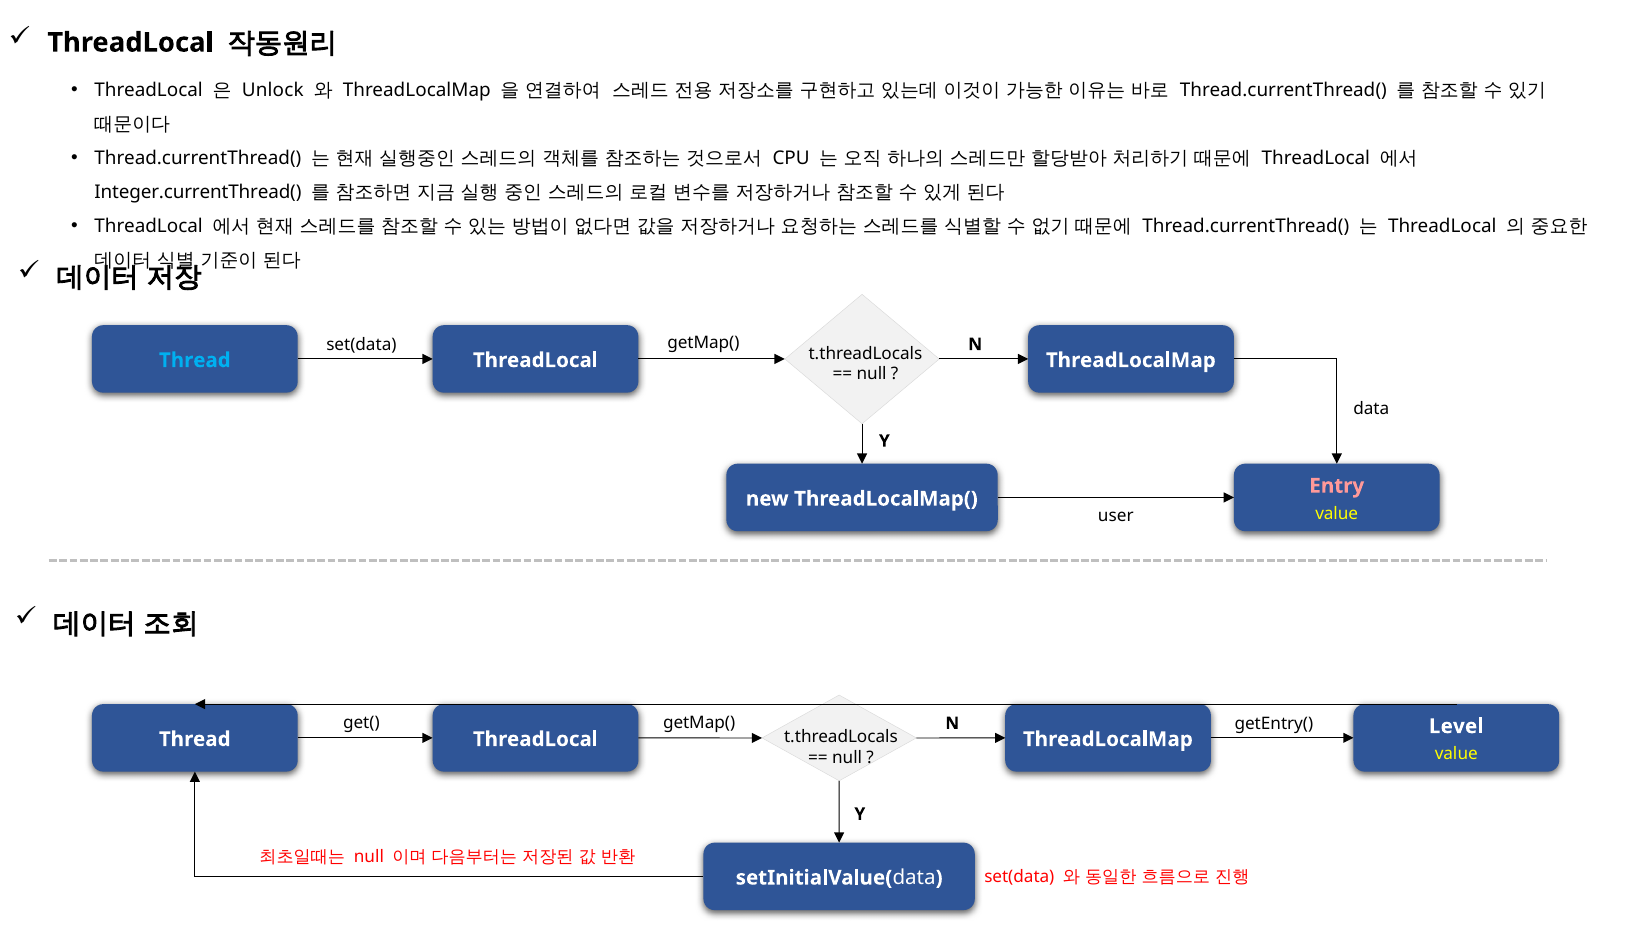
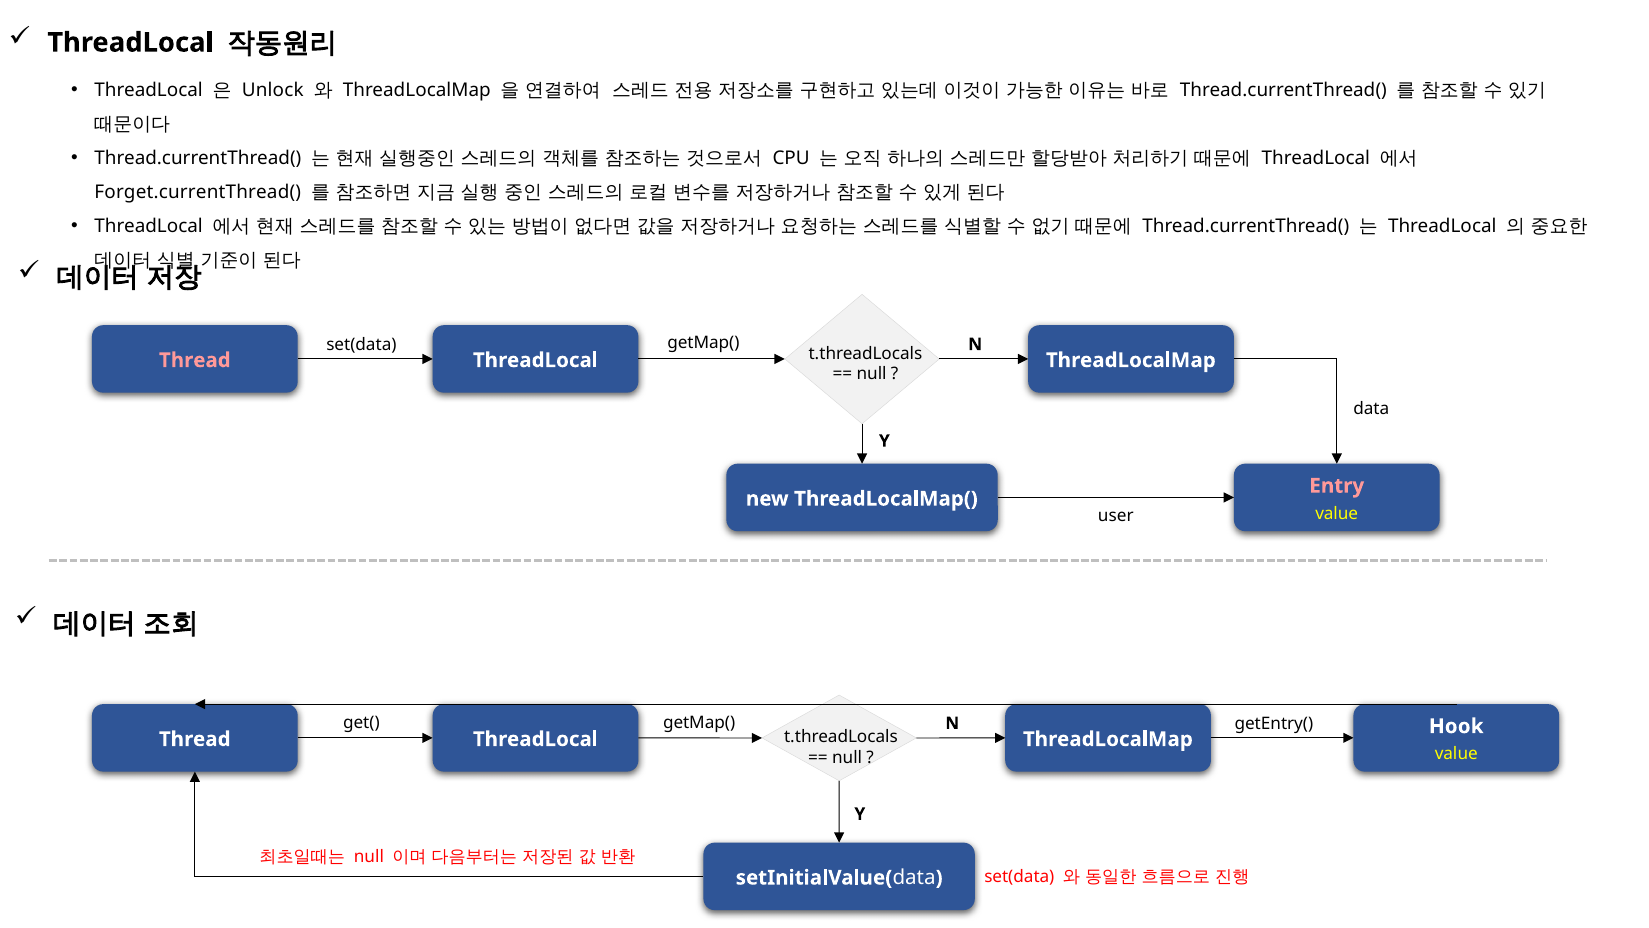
Integer.currentThread(: Integer.currentThread( -> Forget.currentThread( (198, 192)
Thread colour: light blue -> pink (195, 360)
Level: Level -> Hook (1456, 726)
